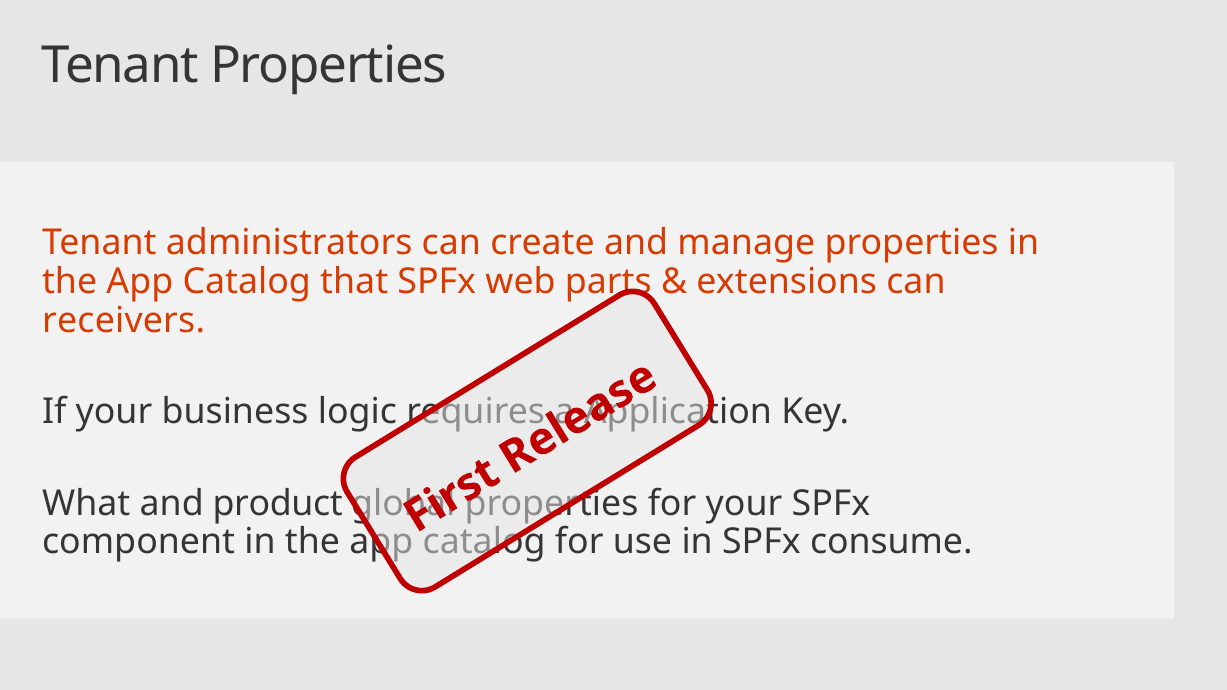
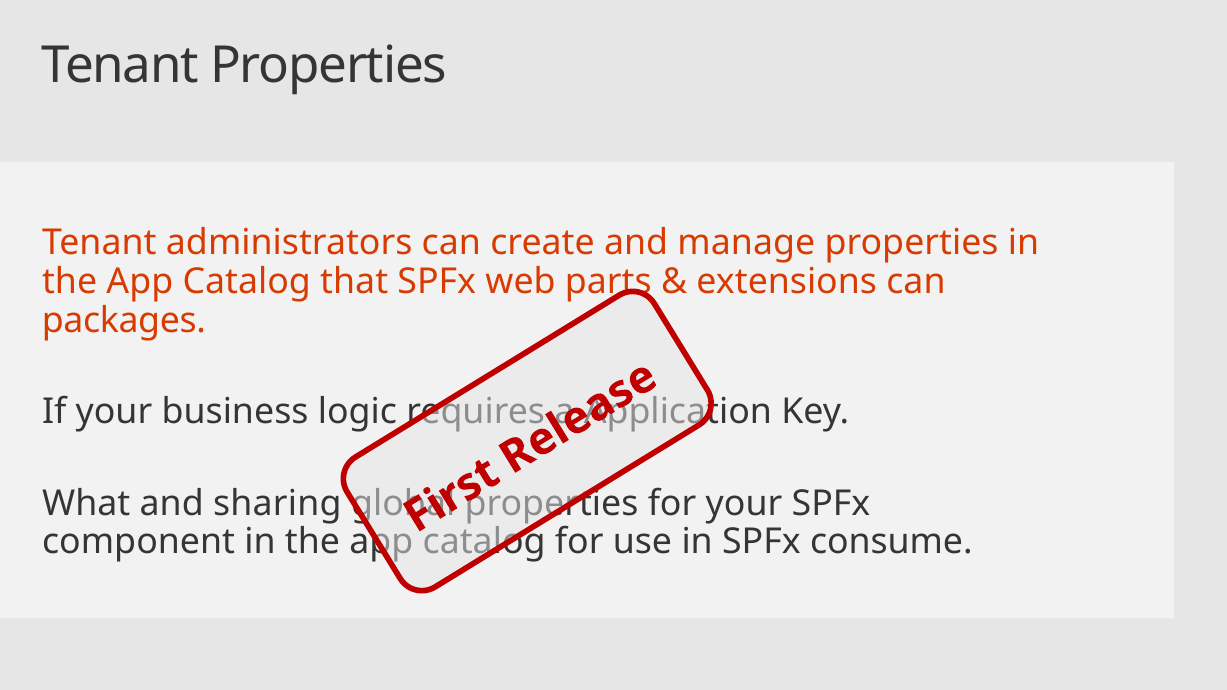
receivers: receivers -> packages (124, 320)
product: product -> sharing (277, 503)
